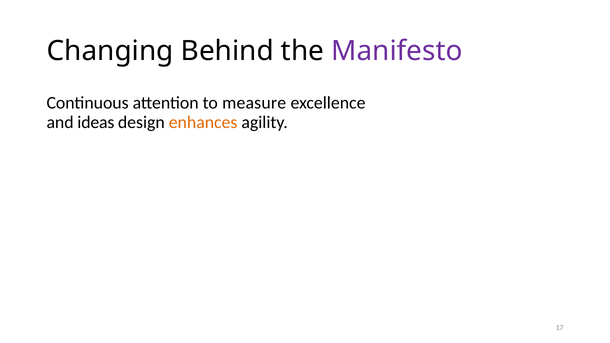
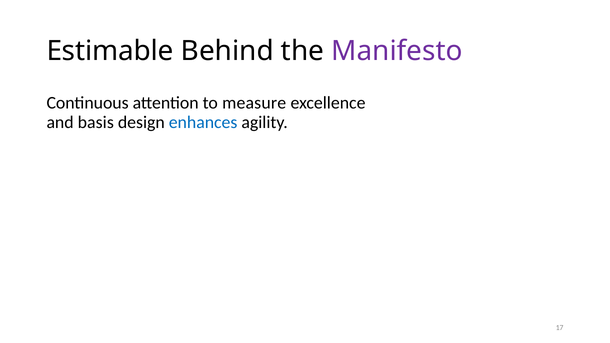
Changing: Changing -> Estimable (110, 51)
ideas: ideas -> basis (96, 122)
enhances colour: orange -> blue (203, 122)
